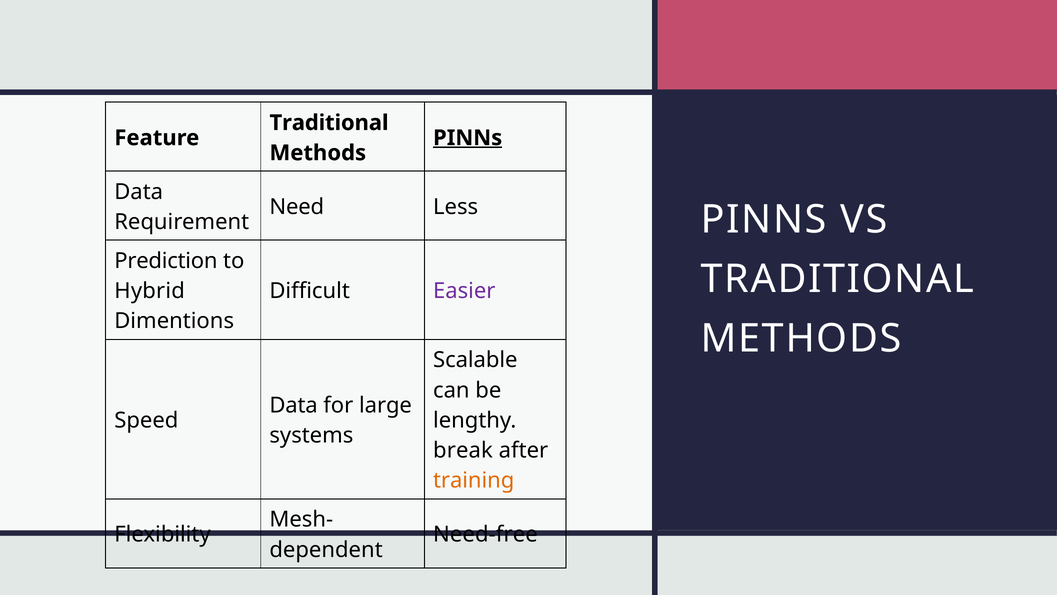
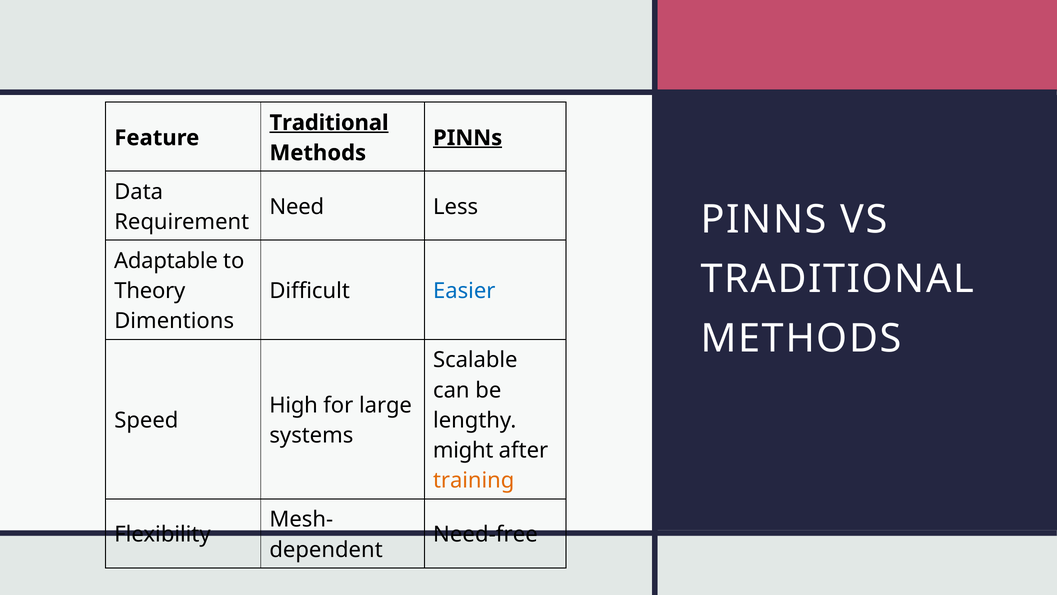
Traditional underline: none -> present (329, 123)
Prediction: Prediction -> Adaptable (166, 261)
Hybrid: Hybrid -> Theory (150, 291)
Easier colour: purple -> blue (464, 291)
Data: Data -> High (294, 405)
break: break -> might (463, 450)
